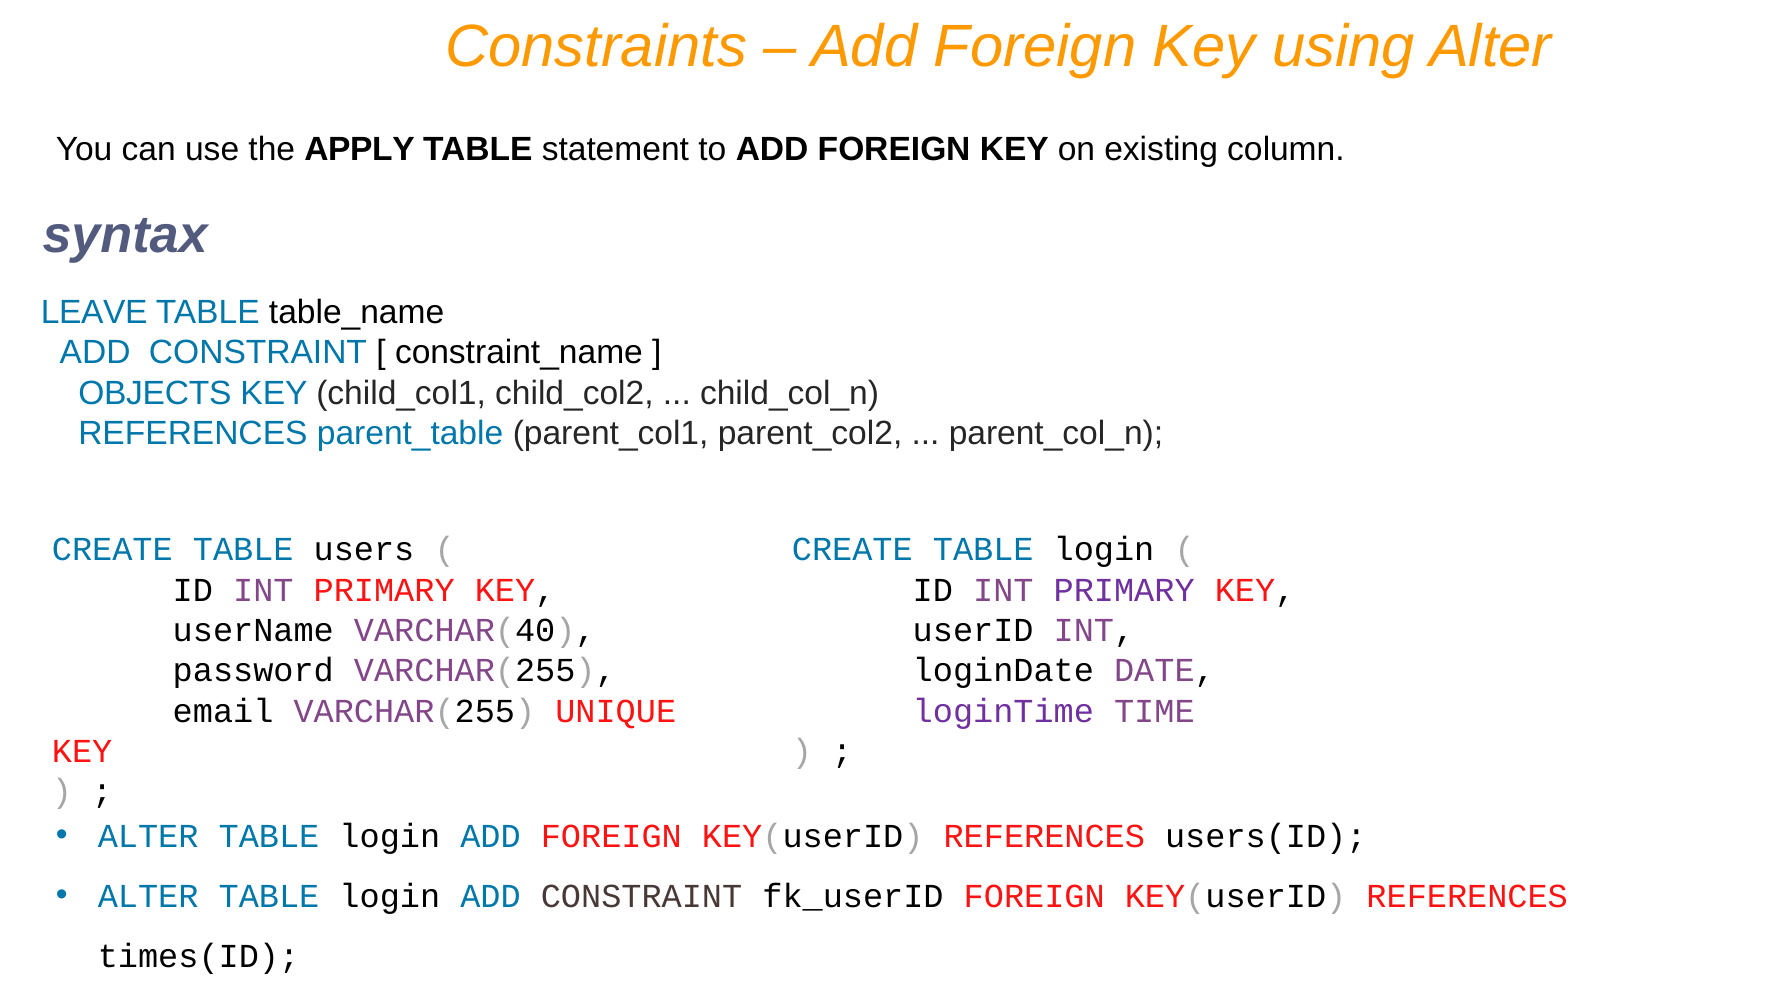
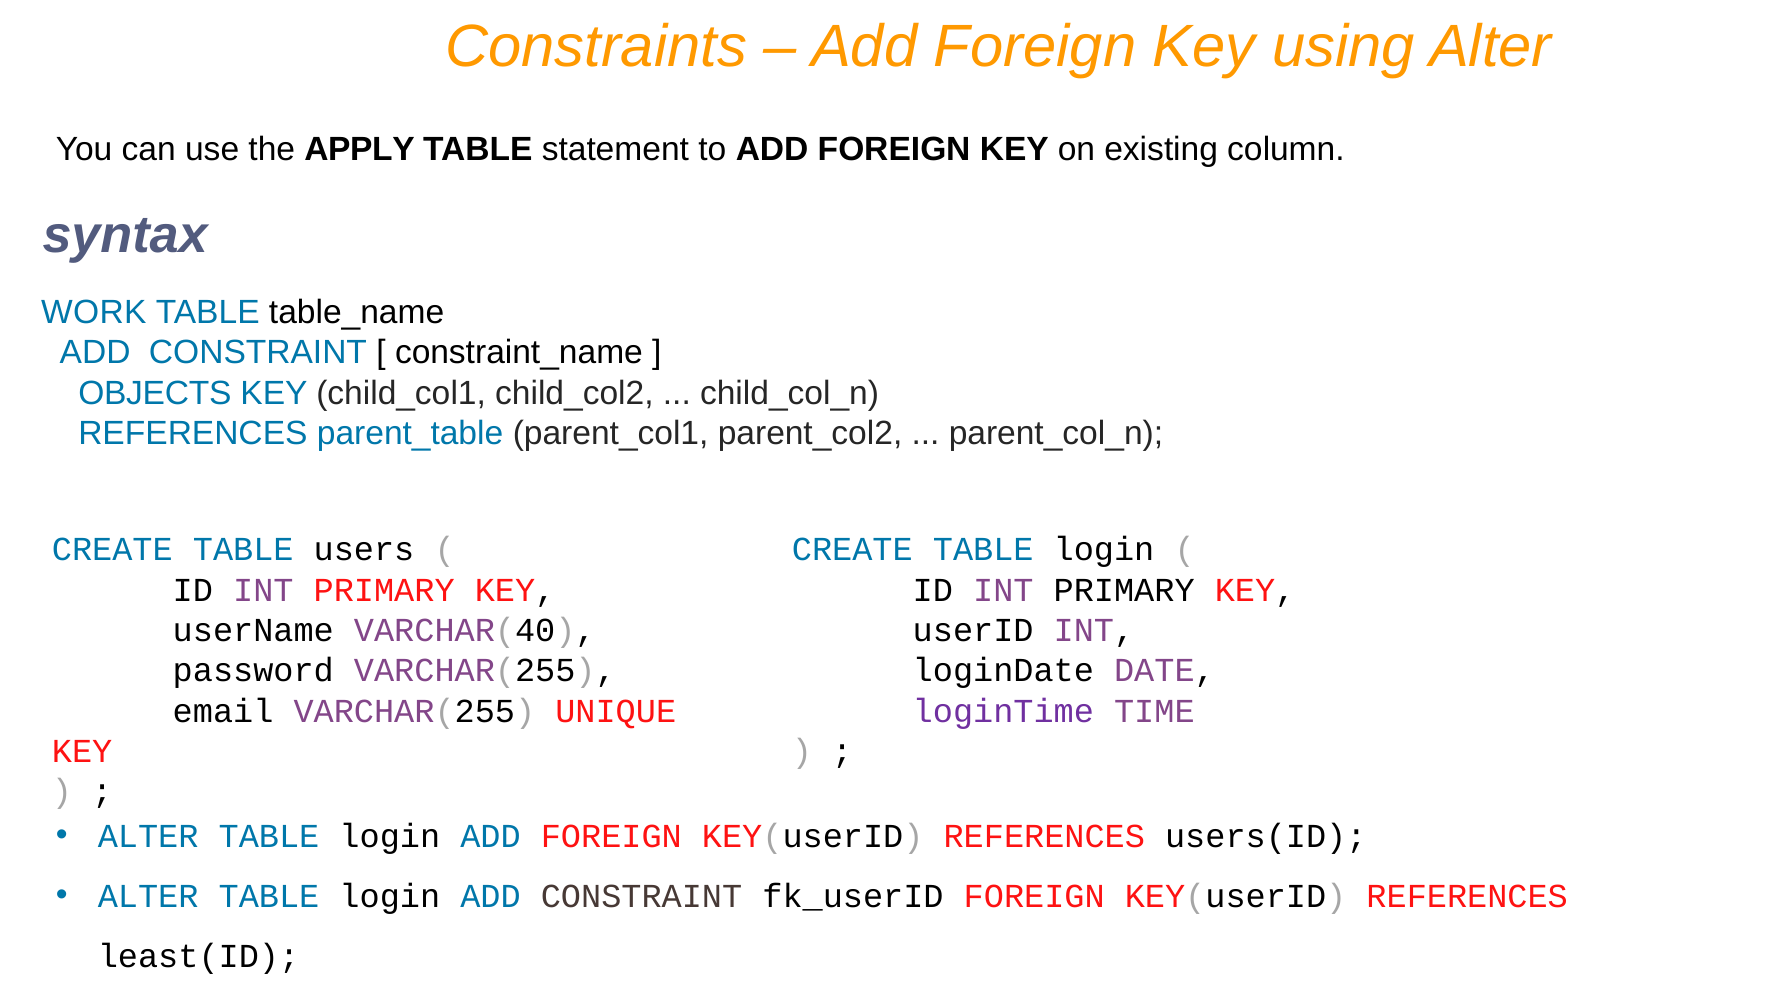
LEAVE: LEAVE -> WORK (94, 312)
PRIMARY colour: purple -> black (1124, 590)
times(ID: times(ID -> least(ID (199, 957)
